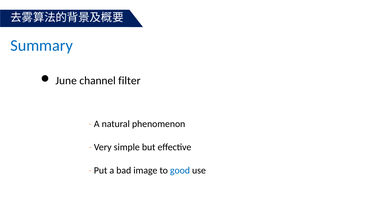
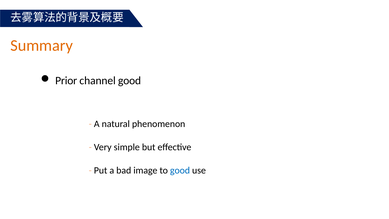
Summary colour: blue -> orange (42, 45)
June: June -> Prior (66, 81)
channel filter: filter -> good (130, 81)
